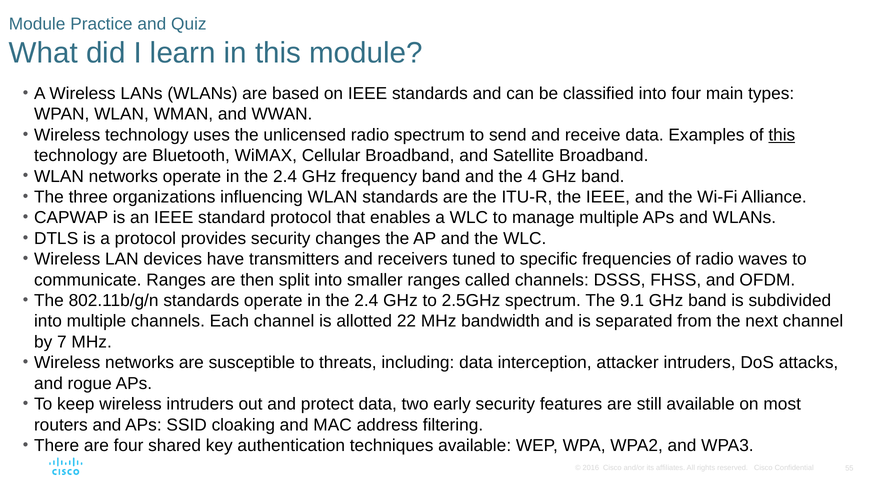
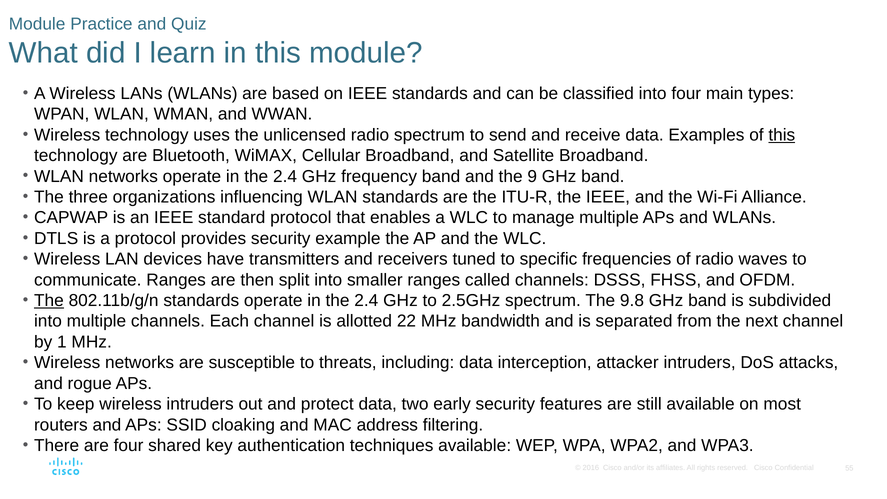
4: 4 -> 9 (532, 176)
changes: changes -> example (348, 238)
The underline: none -> present (49, 301)
9.1: 9.1 -> 9.8 (632, 301)
7: 7 -> 1 (62, 342)
